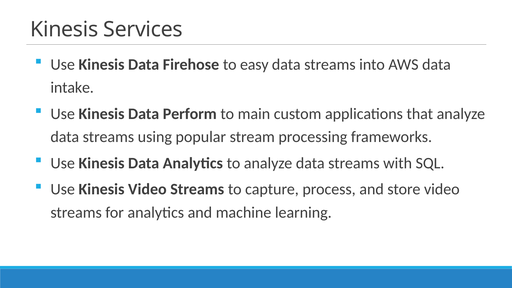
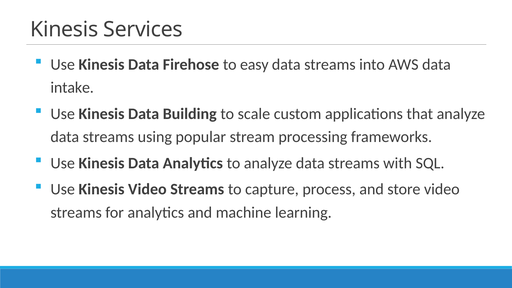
Perform: Perform -> Building (190, 114)
main: main -> scale (254, 114)
